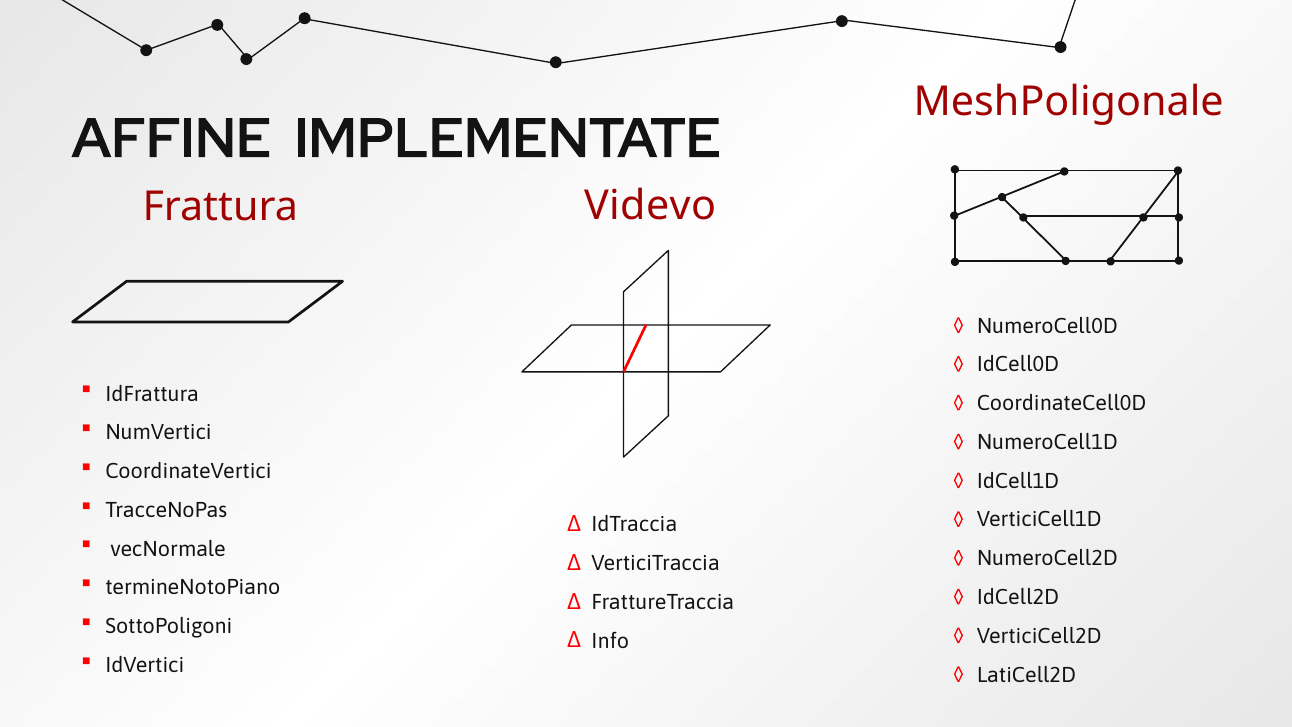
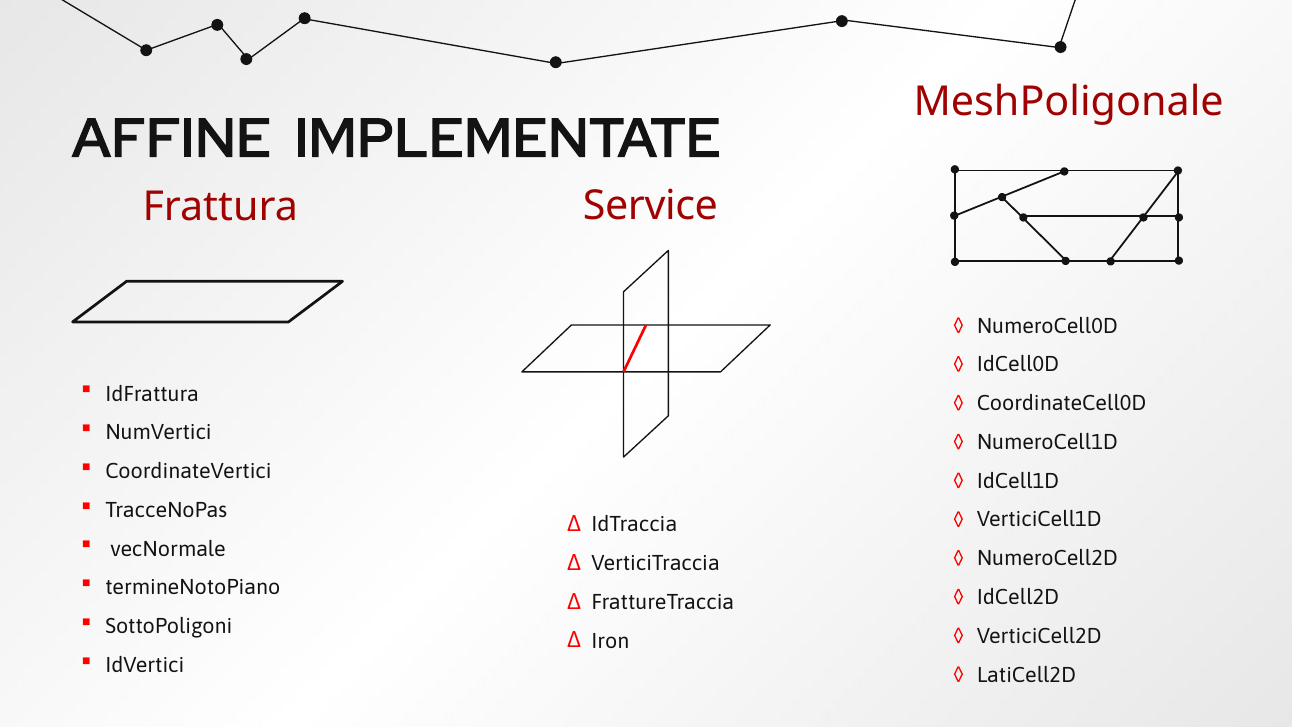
Videvo: Videvo -> Service (650, 206)
Info: Info -> Iron (610, 641)
